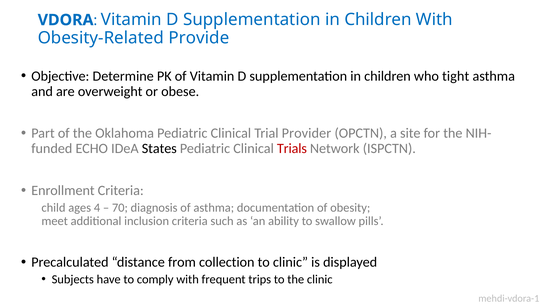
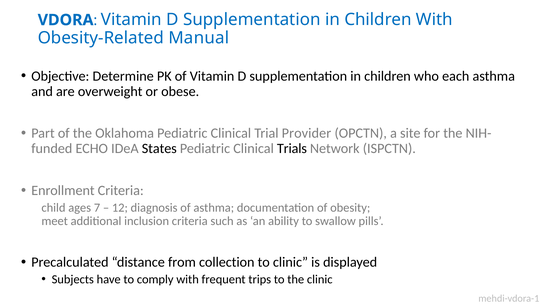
Provide: Provide -> Manual (199, 38)
tight: tight -> each (456, 76)
Trials colour: red -> black (292, 149)
4: 4 -> 7 (97, 208)
70: 70 -> 12 (120, 208)
